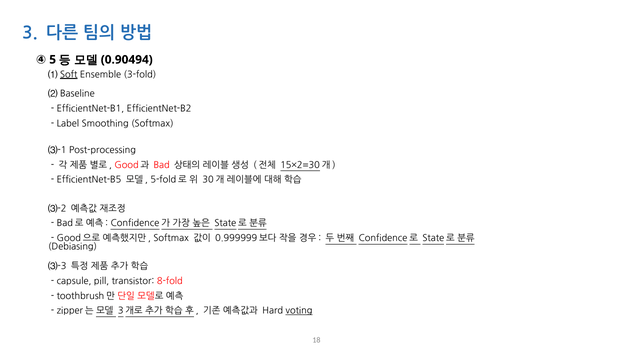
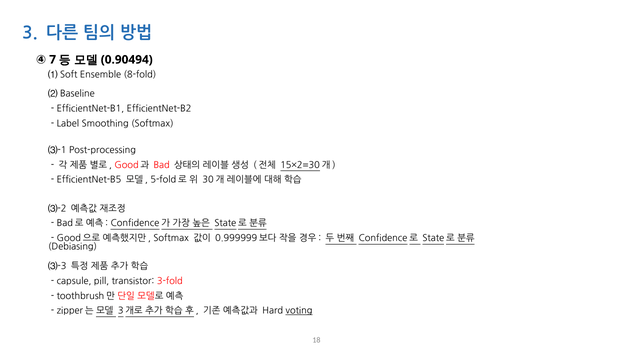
5: 5 -> 7 (53, 60)
Soft underline: present -> none (69, 75)
3-fold: 3-fold -> 8-fold (140, 75)
8-fold: 8-fold -> 3-fold (170, 281)
